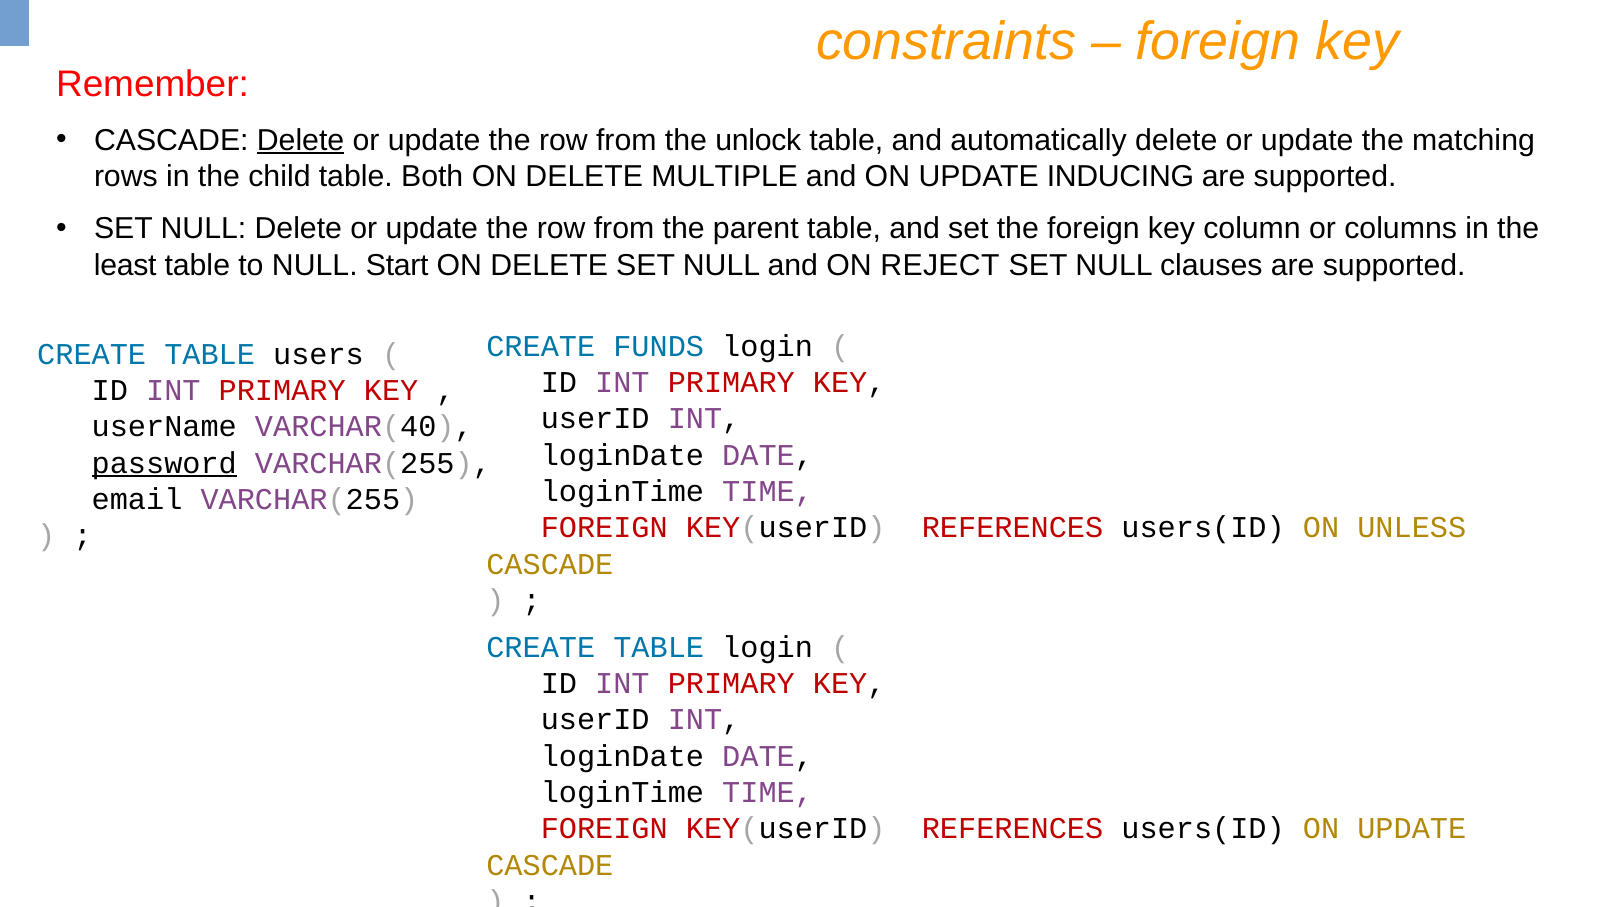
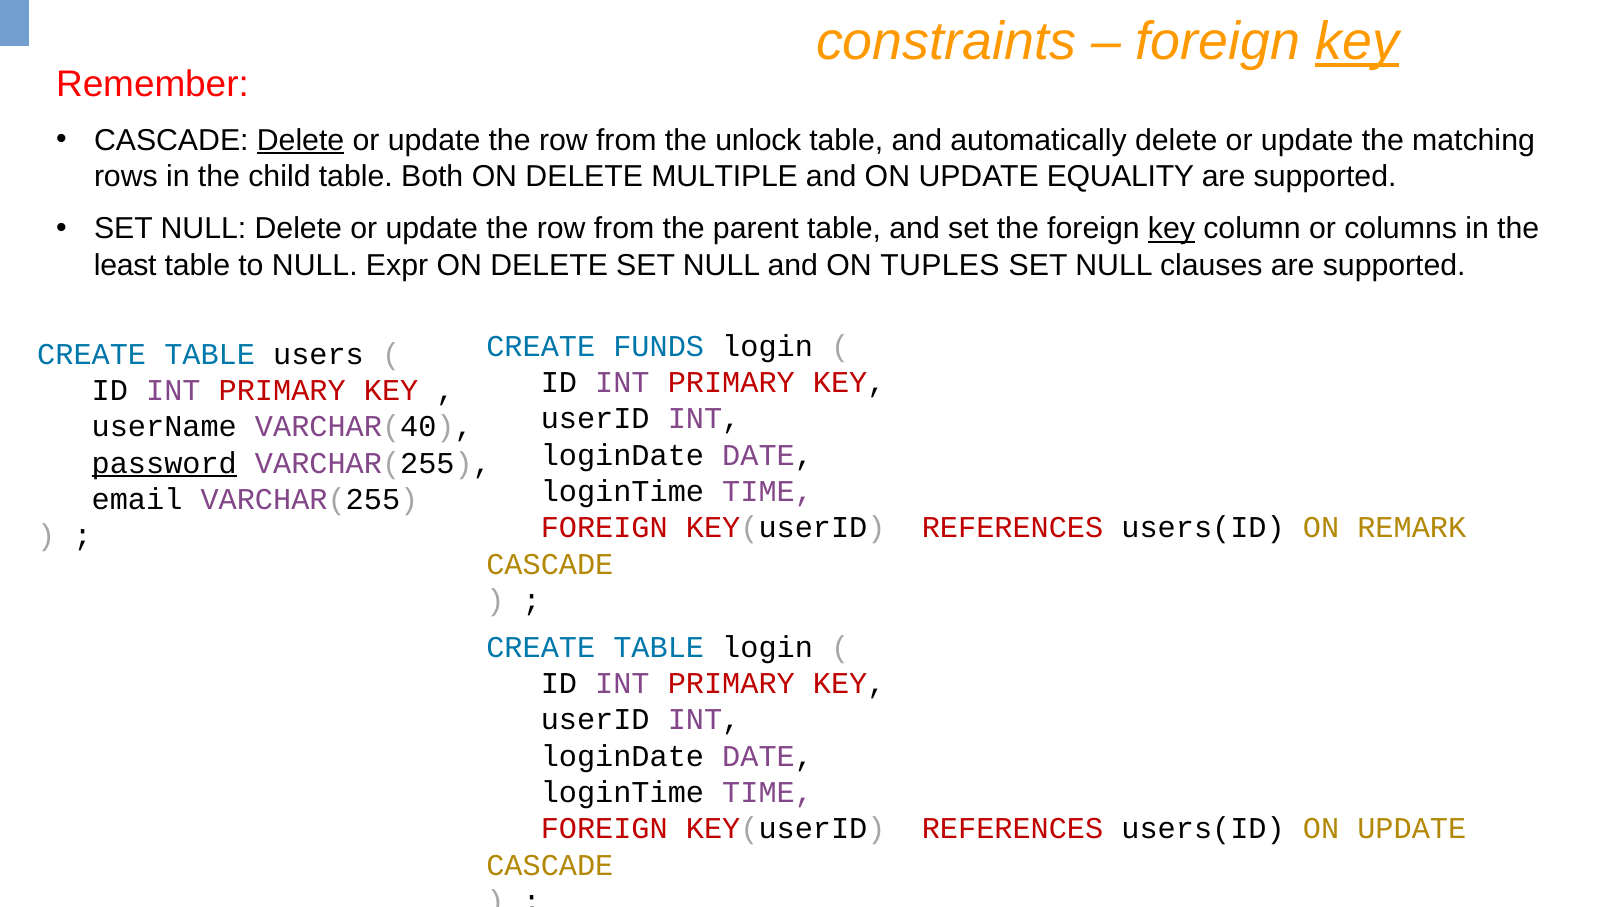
key underline: none -> present (1357, 42)
INDUCING: INDUCING -> EQUALITY (1120, 176)
key underline: none -> present (1172, 229)
Start: Start -> Expr (397, 265)
REJECT: REJECT -> TUPLES (940, 265)
UNLESS: UNLESS -> REMARK (1412, 528)
